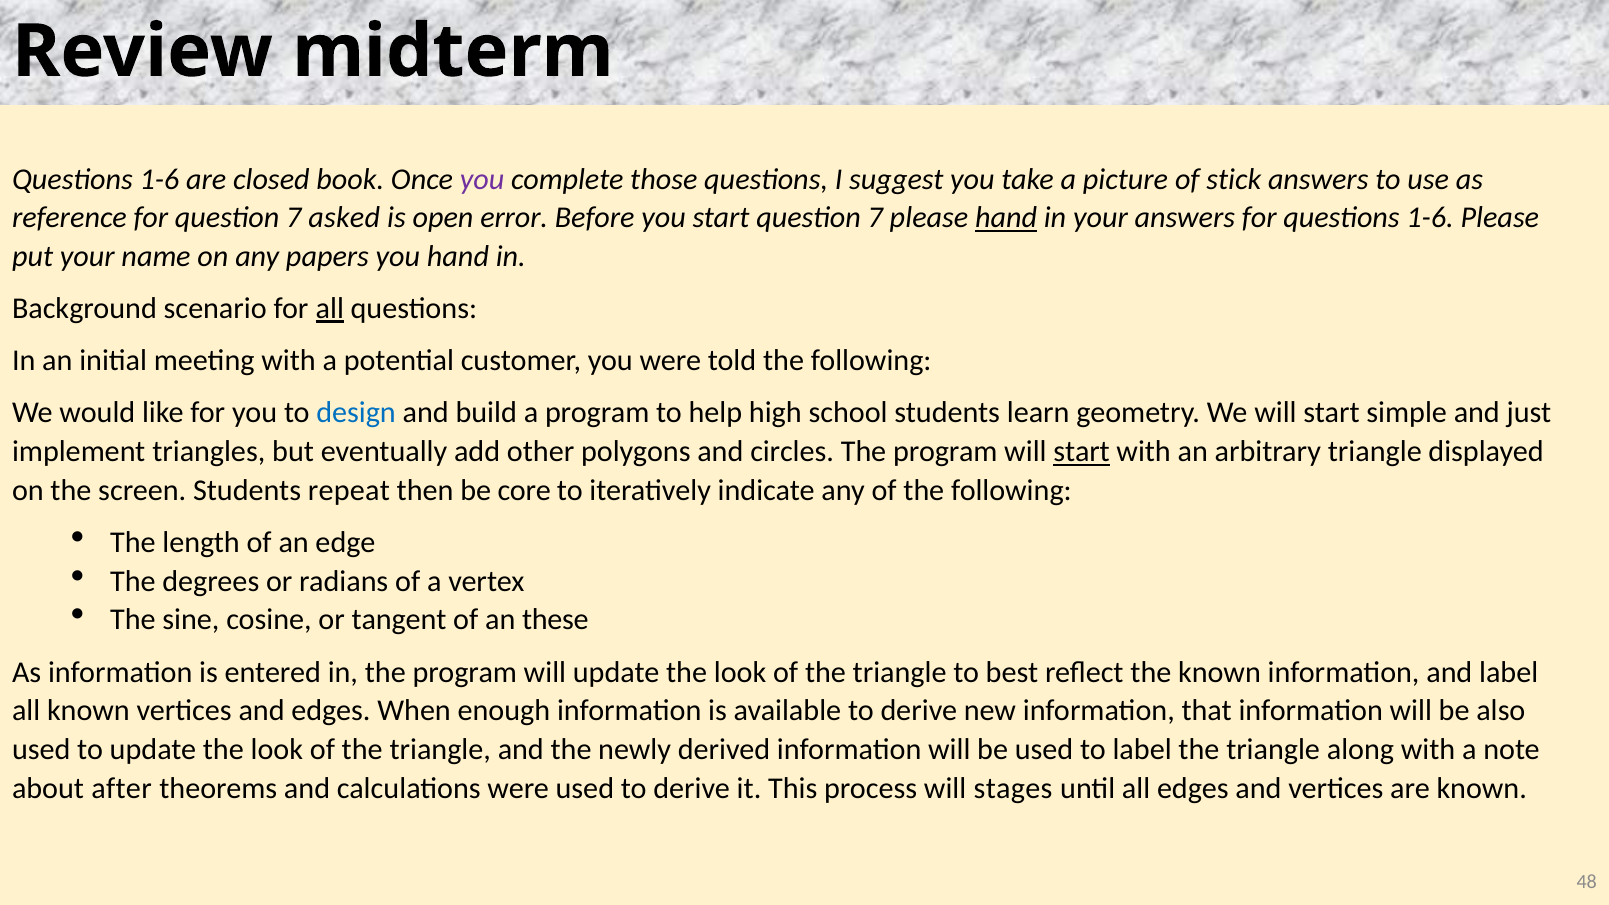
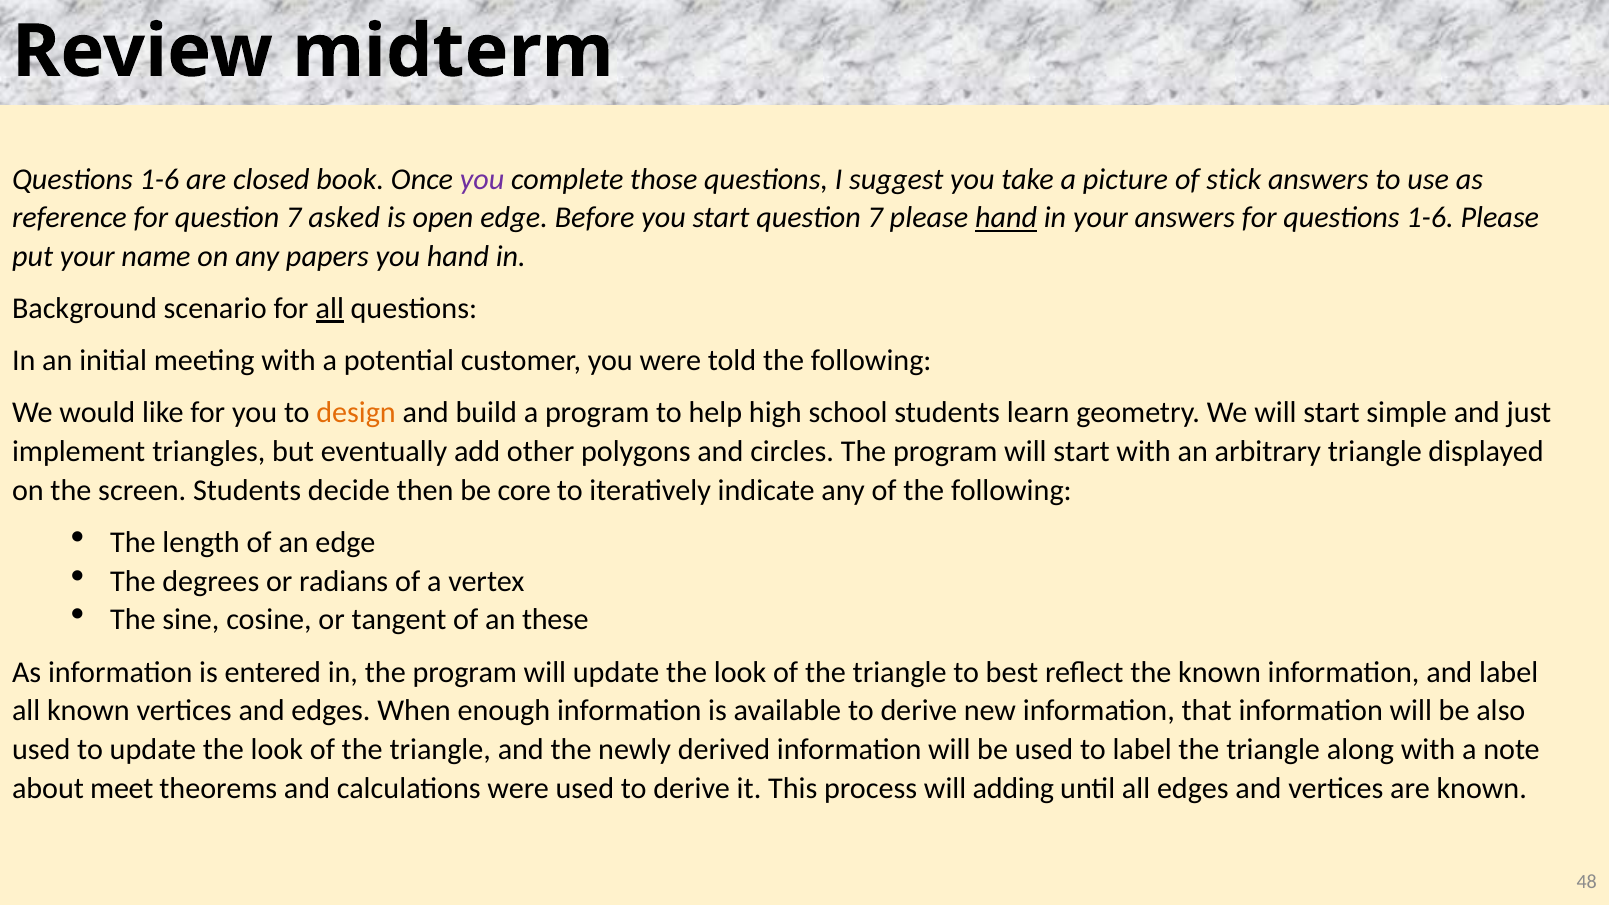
open error: error -> edge (514, 218)
design colour: blue -> orange (356, 413)
start underline: present -> none (1082, 452)
repeat: repeat -> decide (349, 490)
after: after -> meet (122, 788)
stages: stages -> adding (1013, 788)
